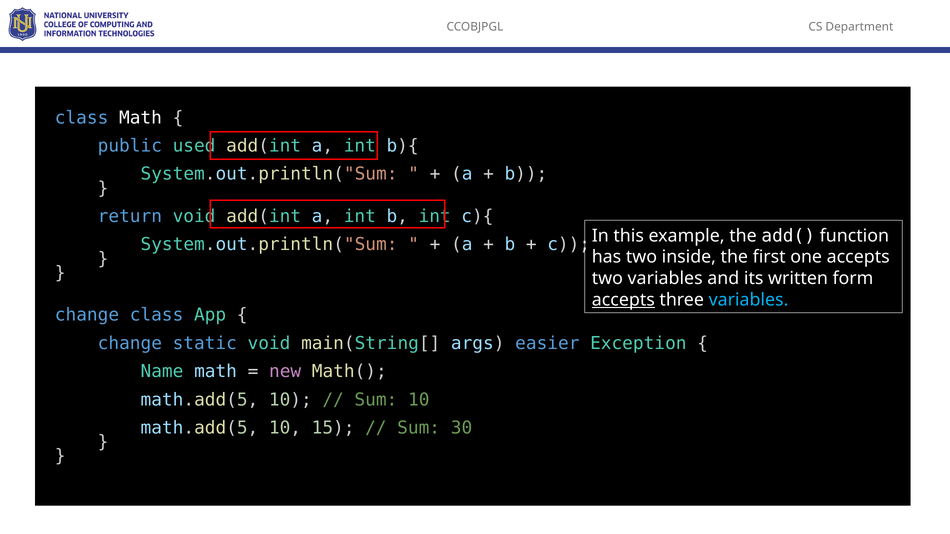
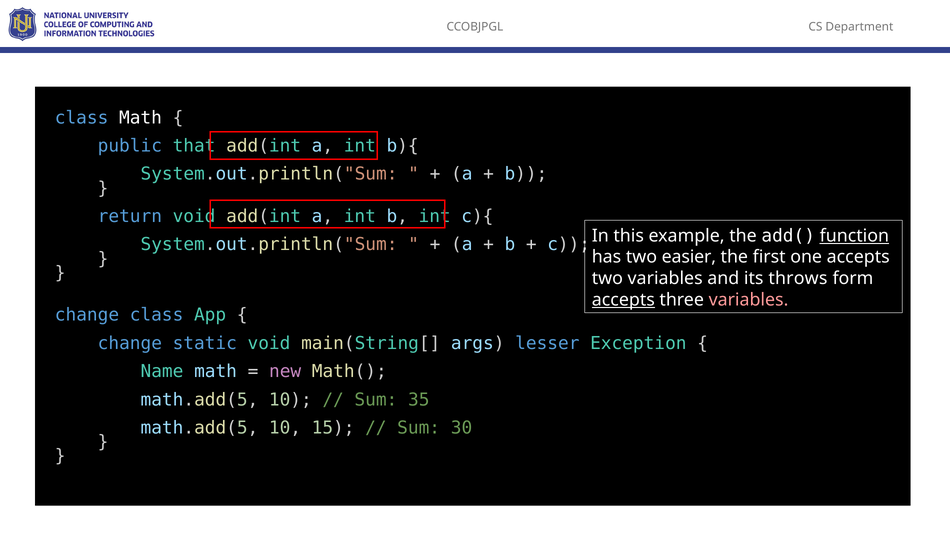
used: used -> that (194, 146)
function underline: none -> present (854, 236)
inside: inside -> easier (689, 257)
written: written -> throws (798, 279)
variables colour: light blue -> pink (749, 300)
easier: easier -> lesser (547, 344)
Sum 10: 10 -> 35 (419, 400)
